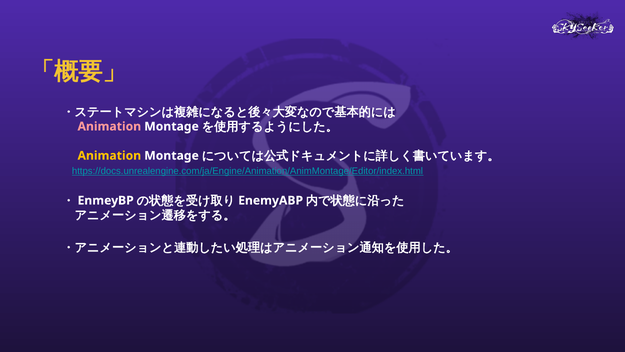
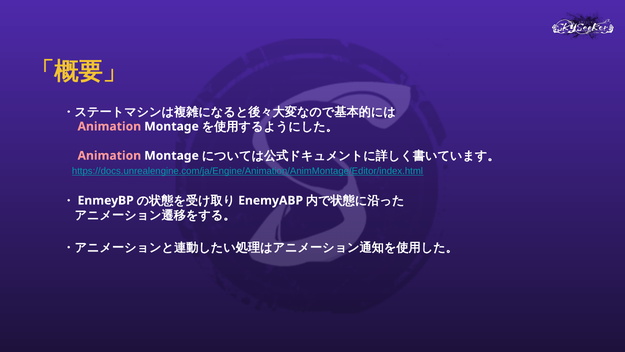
Animation colour: yellow -> pink (109, 155)
